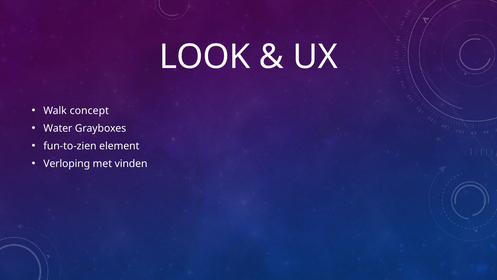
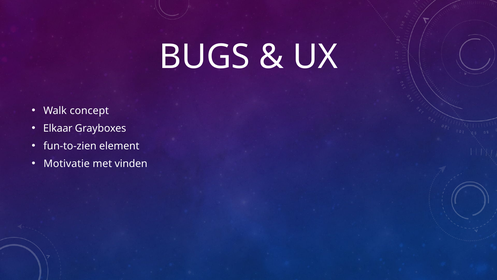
LOOK: LOOK -> BUGS (205, 57)
Water: Water -> Elkaar (58, 128)
Verloping: Verloping -> Motivatie (67, 164)
